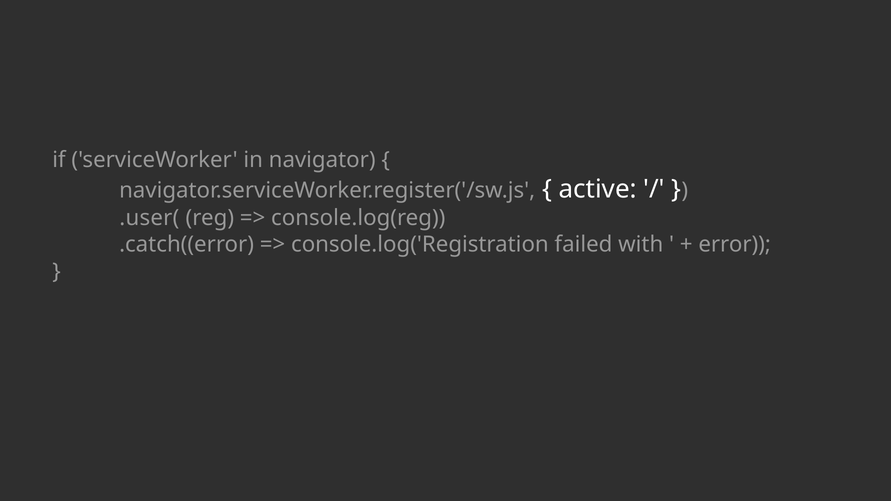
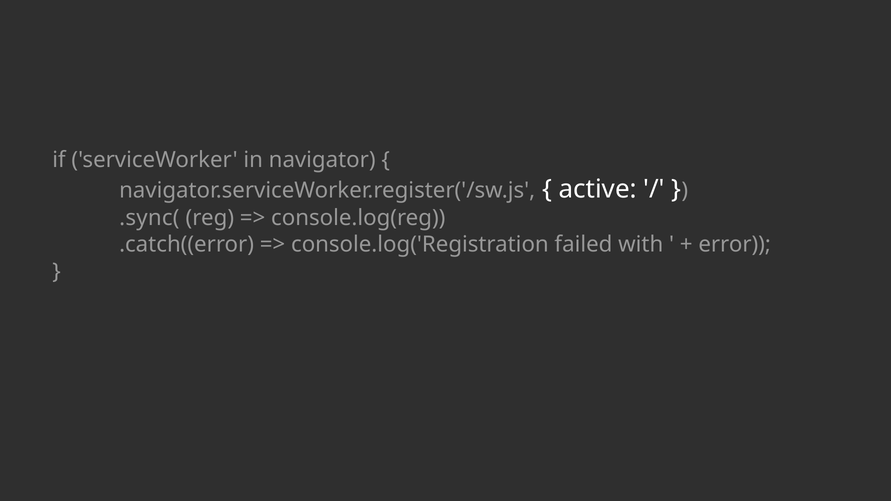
.user(: .user( -> .sync( (149, 218)
